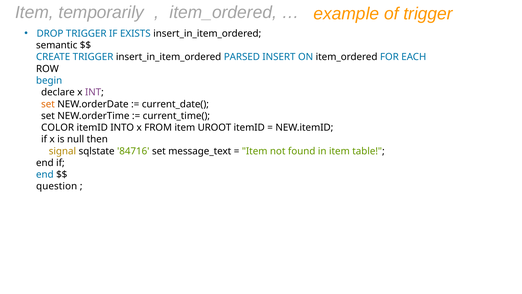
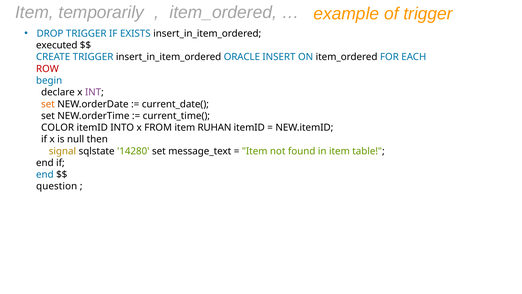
semantic: semantic -> executed (57, 45)
PARSED: PARSED -> ORACLE (242, 57)
ROW colour: black -> red (47, 69)
UROOT: UROOT -> RUHAN (214, 127)
84716: 84716 -> 14280 (133, 151)
